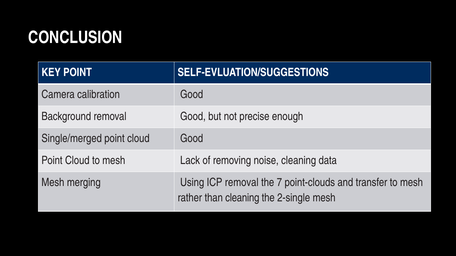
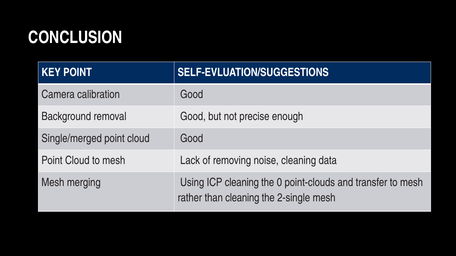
ICP removal: removal -> cleaning (242, 183)
7: 7 -> 0 (279, 183)
